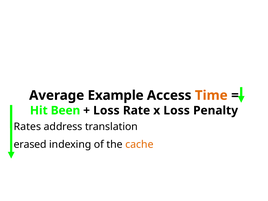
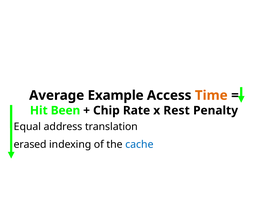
Loss: Loss -> Chip (106, 110)
x Loss: Loss -> Rest (177, 110)
Rates: Rates -> Equal (27, 127)
cache colour: orange -> blue (139, 144)
